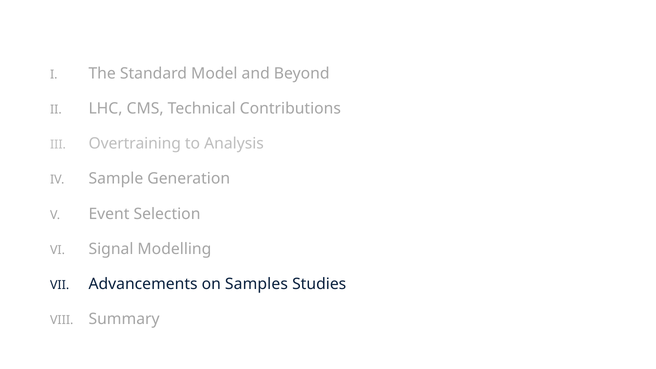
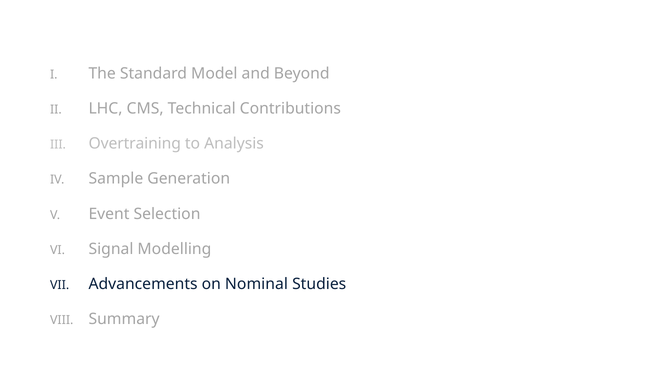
Samples: Samples -> Nominal (256, 284)
